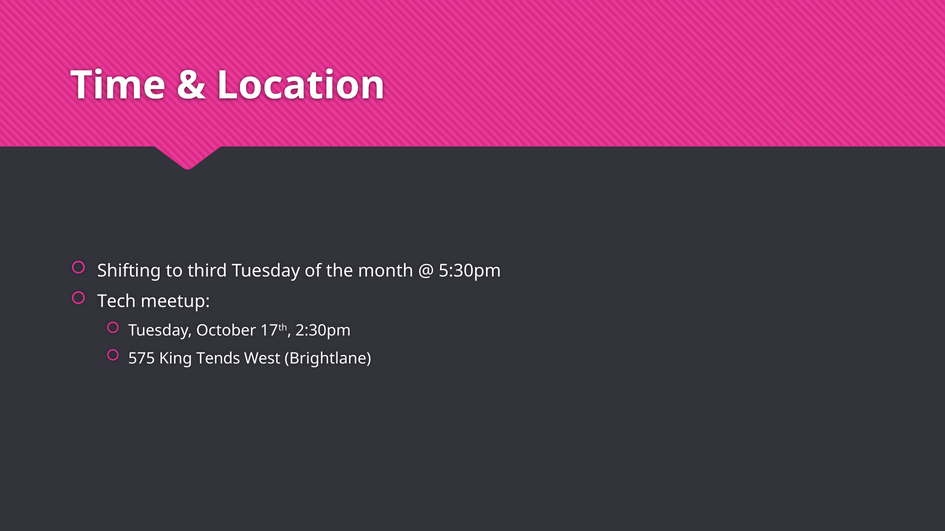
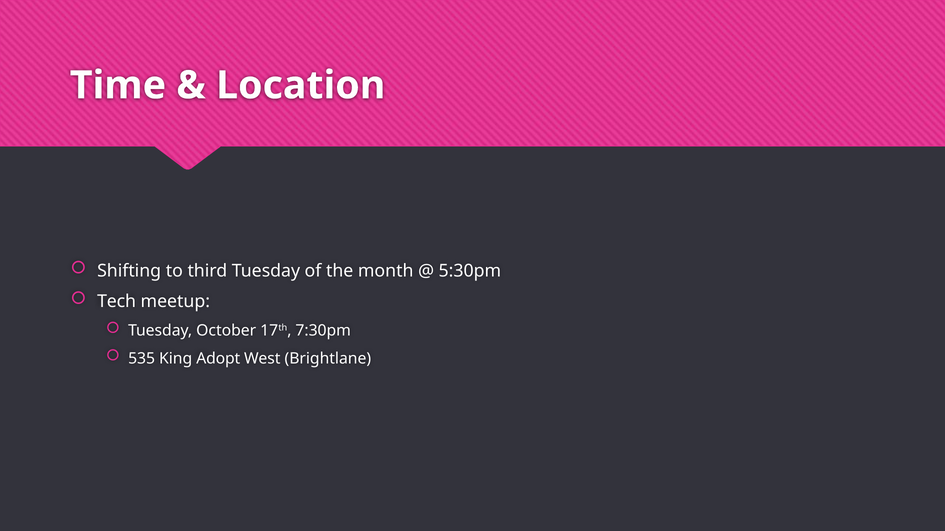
2:30pm: 2:30pm -> 7:30pm (323, 331)
575: 575 -> 535 (142, 359)
Tends: Tends -> Adopt (218, 359)
